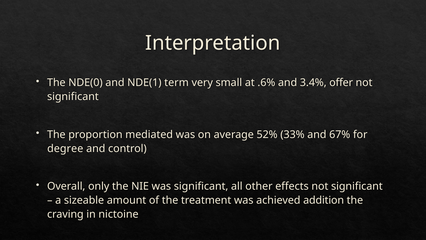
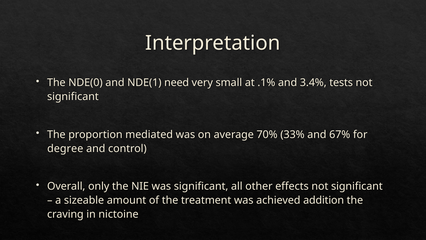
term: term -> need (177, 83)
.6%: .6% -> .1% (266, 83)
offer: offer -> tests (341, 83)
52%: 52% -> 70% (267, 134)
